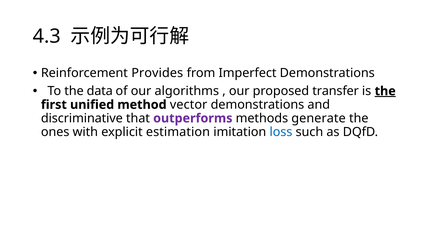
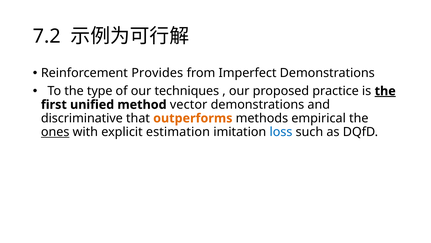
4.3: 4.3 -> 7.2 (47, 36)
data: data -> type (100, 91)
algorithms: algorithms -> techniques (187, 91)
transfer: transfer -> practice (336, 91)
outperforms colour: purple -> orange (193, 118)
generate: generate -> empirical (319, 118)
ones underline: none -> present (55, 132)
